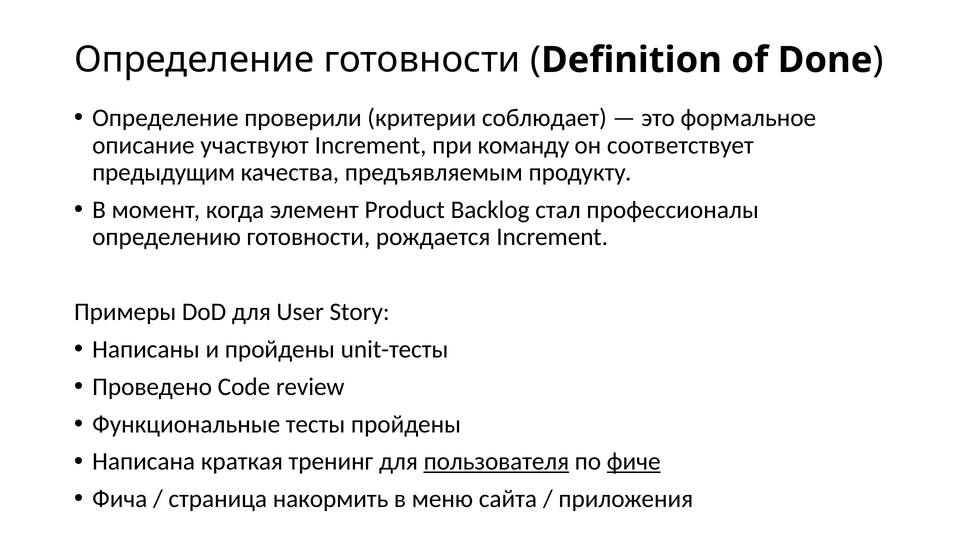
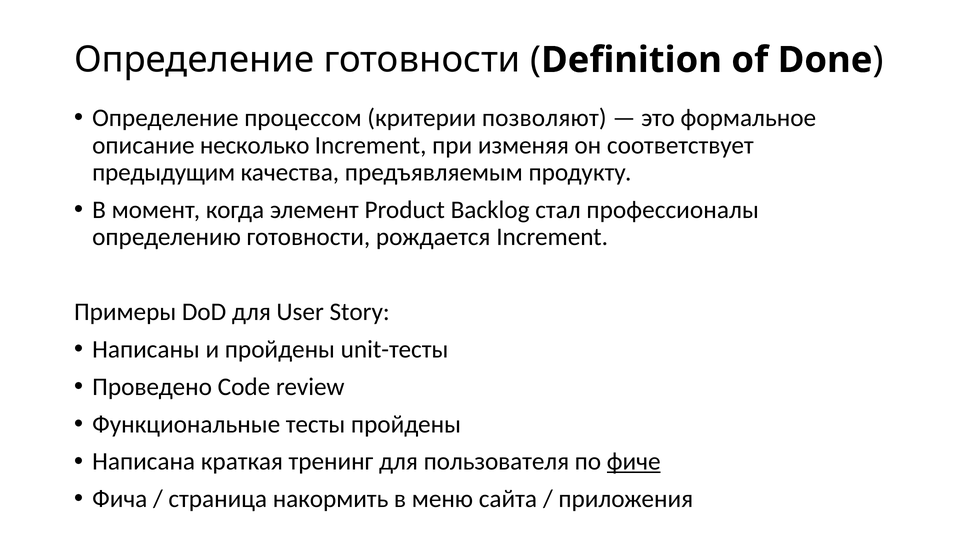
проверили: проверили -> процессом (303, 118)
соблюдает: соблюдает -> позволяют (544, 118)
участвуют: участвуют -> несколько (255, 145)
команду: команду -> изменяя (523, 145)
пользователя underline: present -> none (496, 462)
